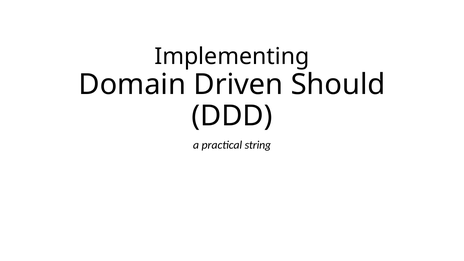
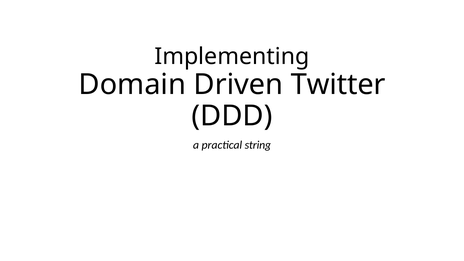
Should: Should -> Twitter (338, 85)
